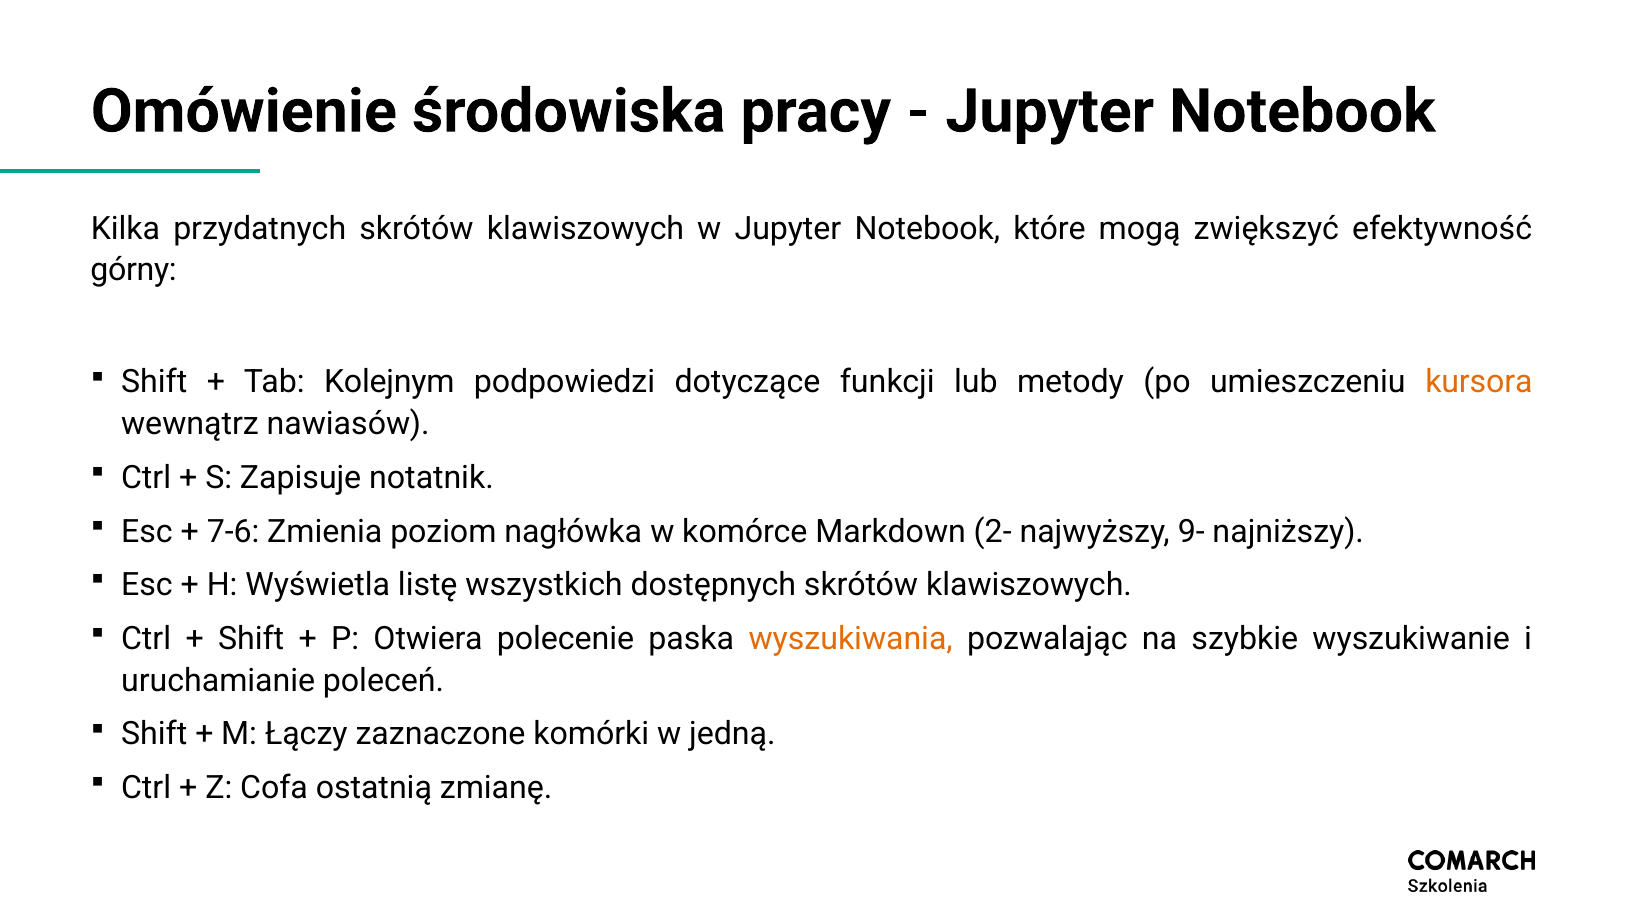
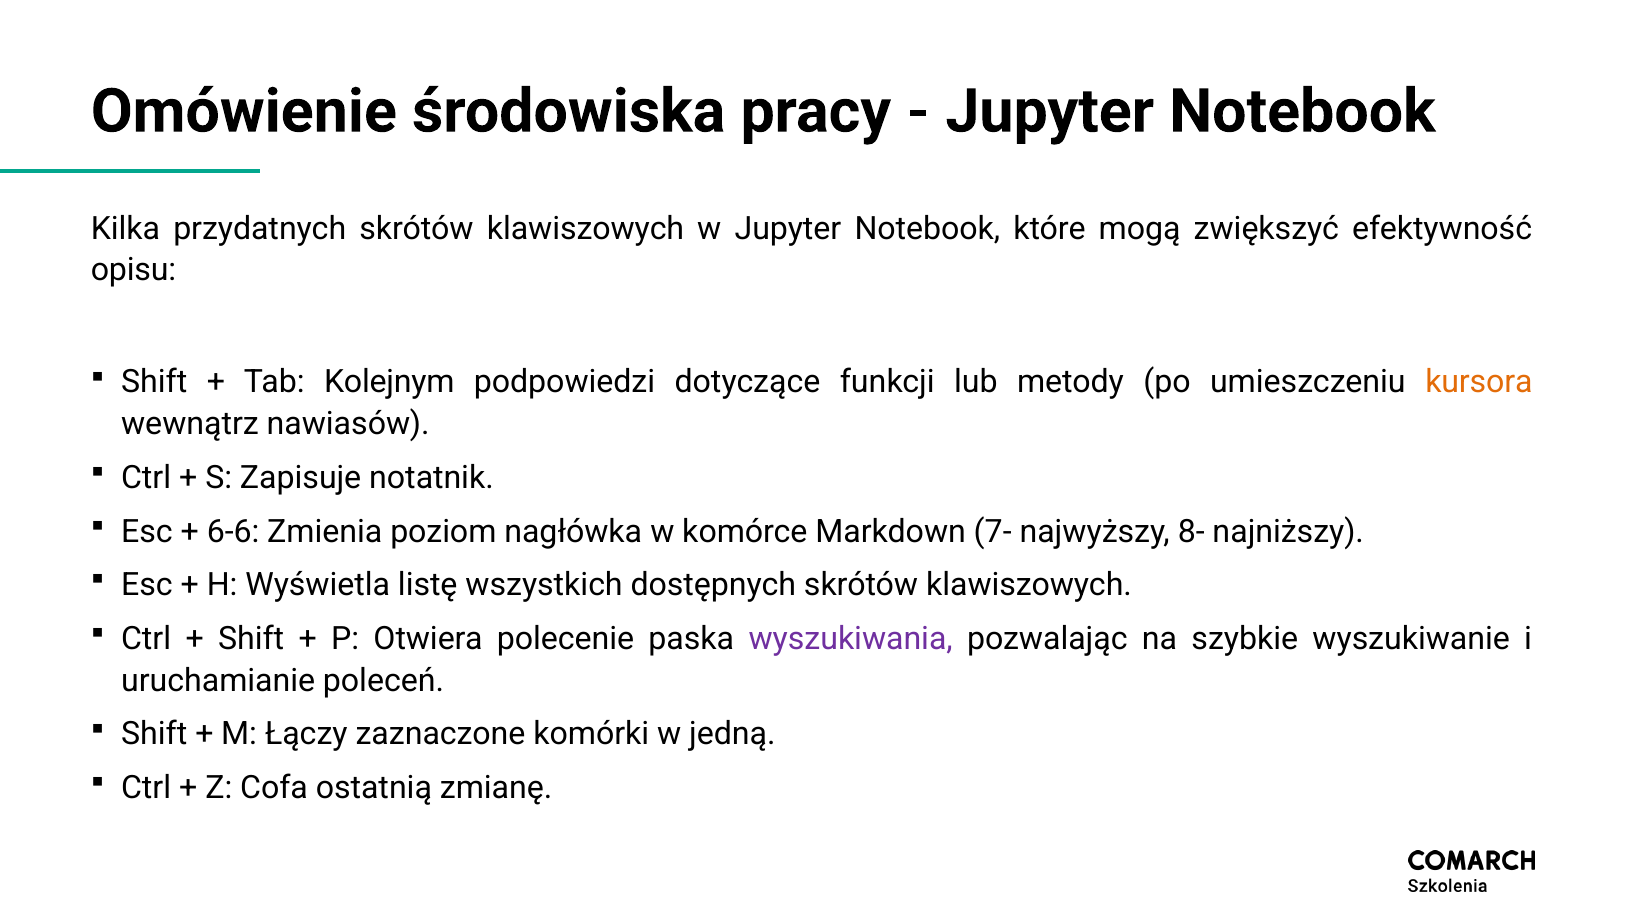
górny: górny -> opisu (134, 270)
7-6: 7-6 -> 6-6 (233, 531)
2-: 2- -> 7- (993, 531)
9-: 9- -> 8- (1191, 531)
wyszukiwania colour: orange -> purple (851, 639)
